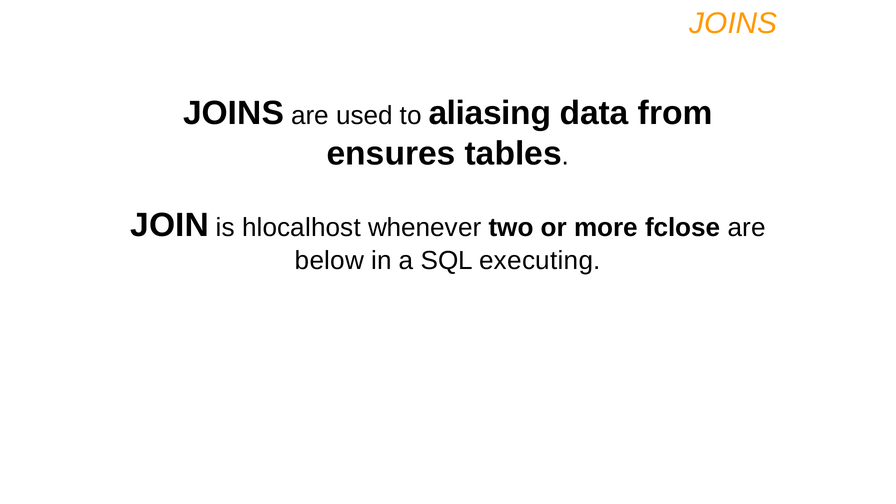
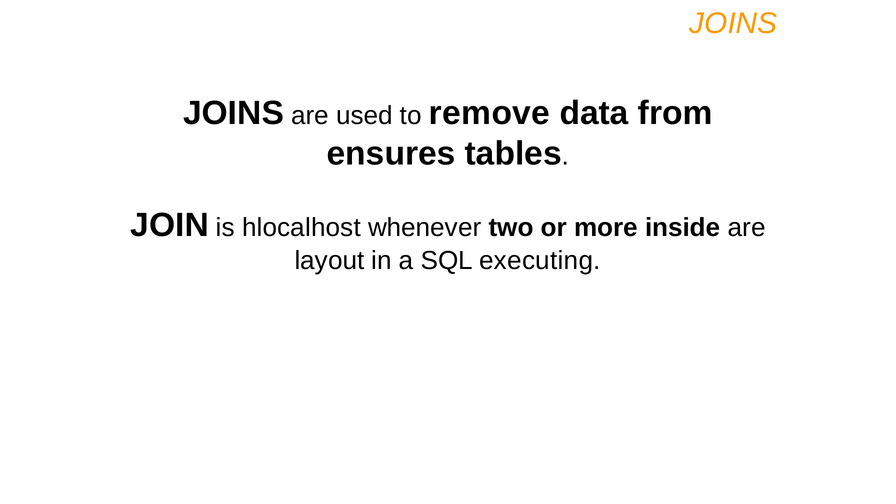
aliasing: aliasing -> remove (489, 113)
fclose: fclose -> inside (683, 228)
below: below -> layout (330, 261)
